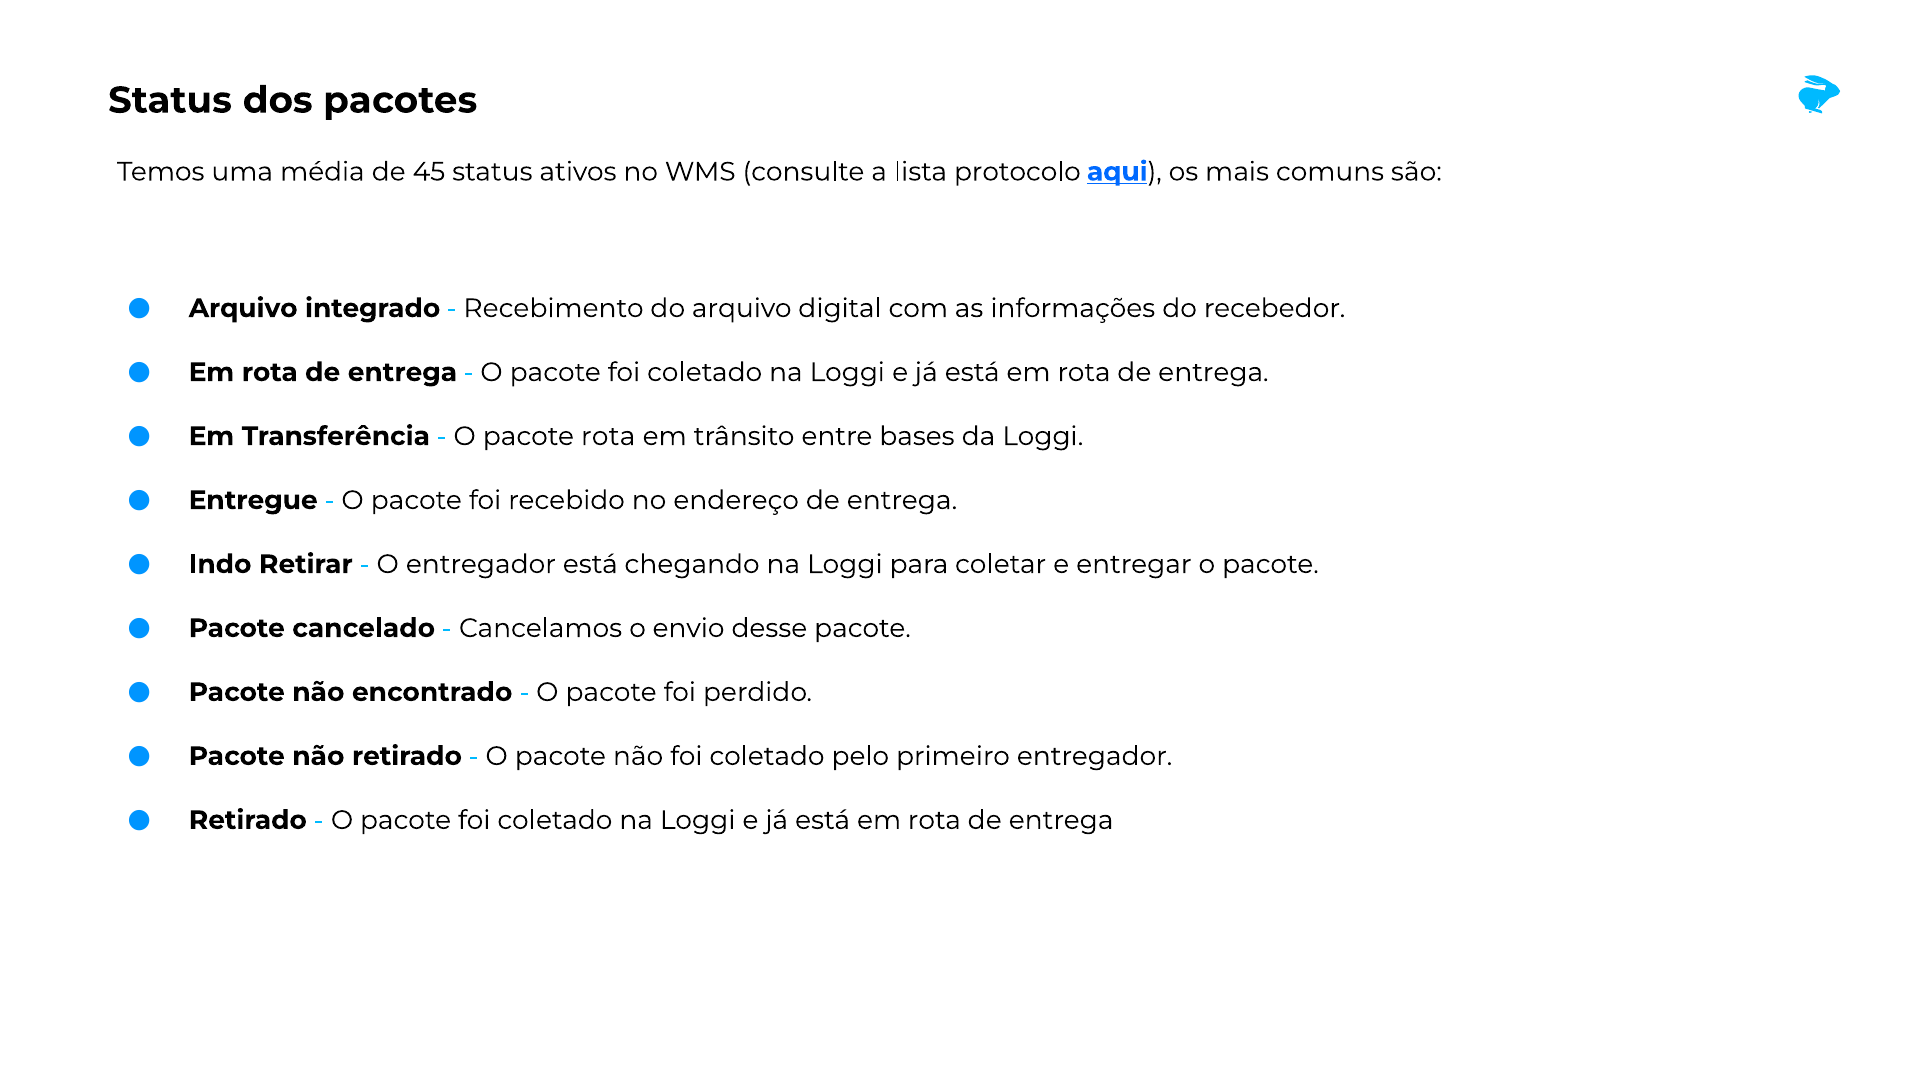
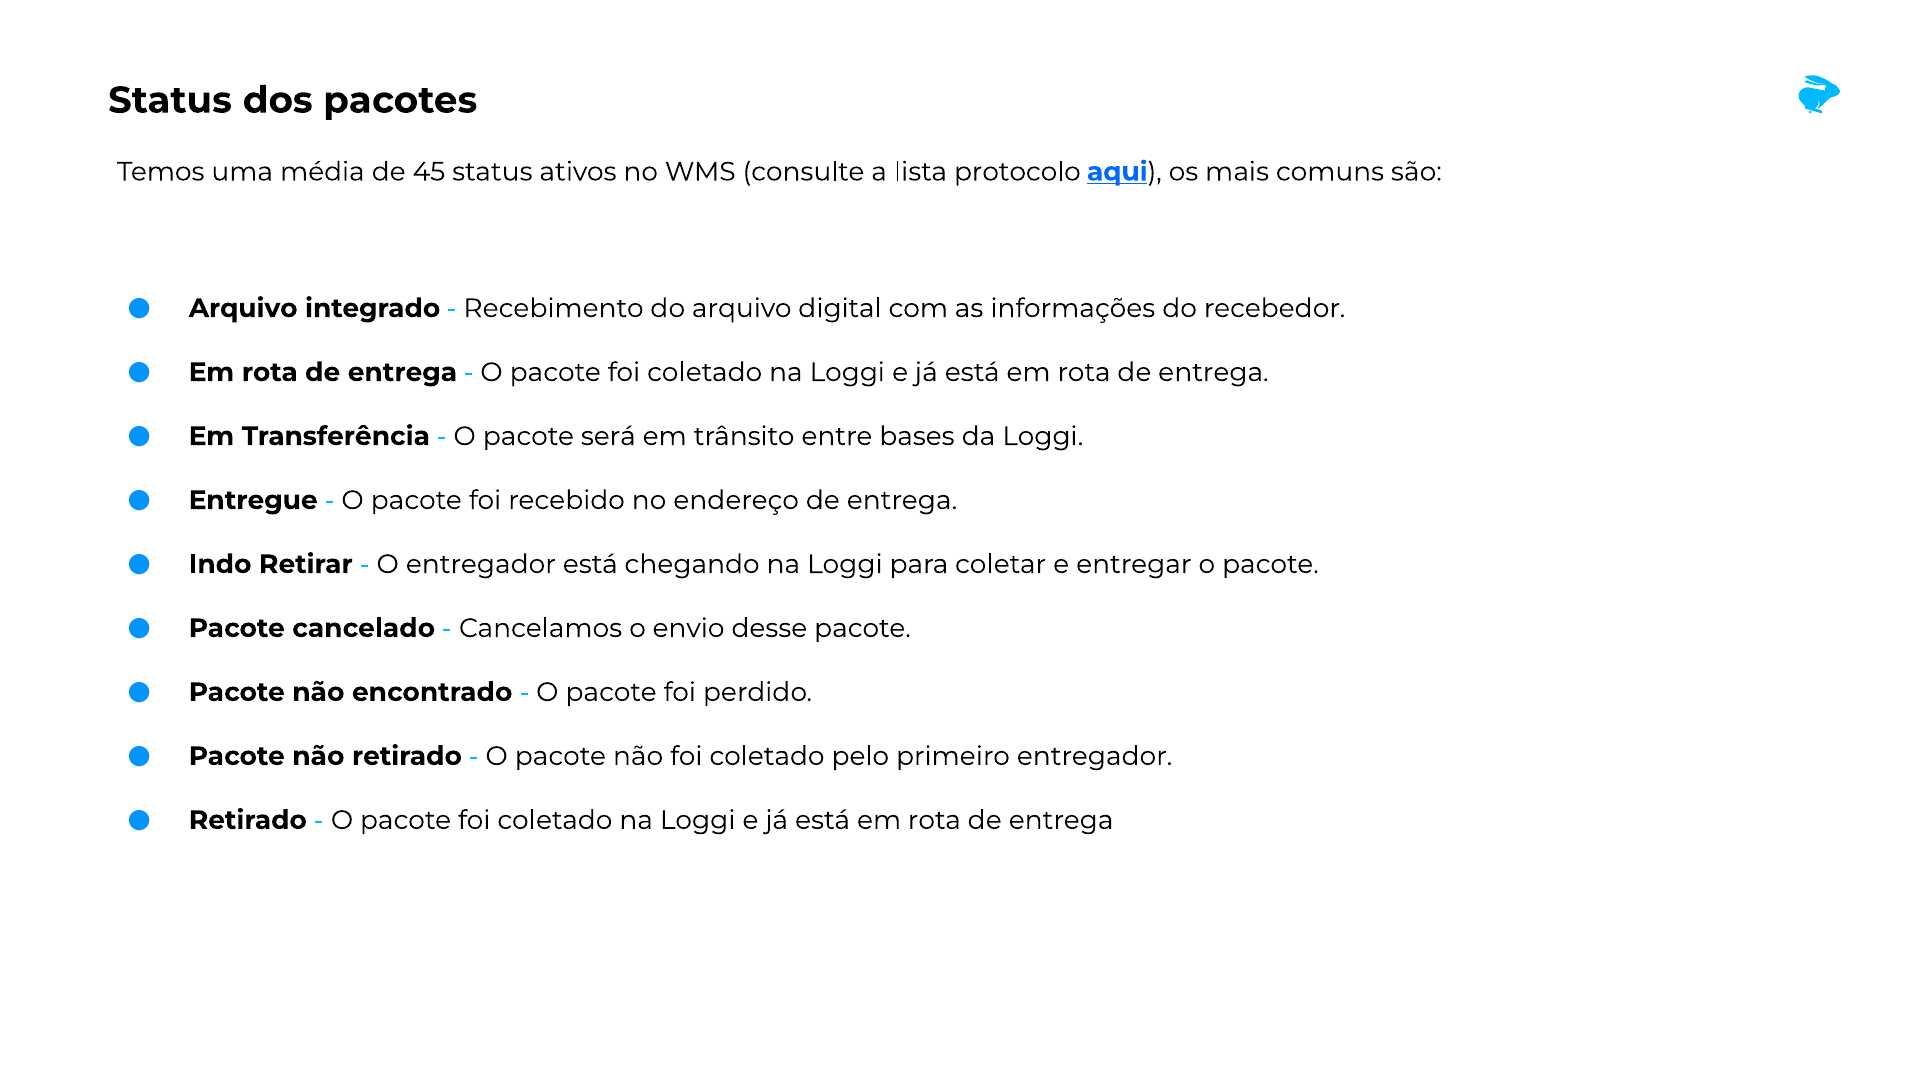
pacote rota: rota -> será (608, 436)
